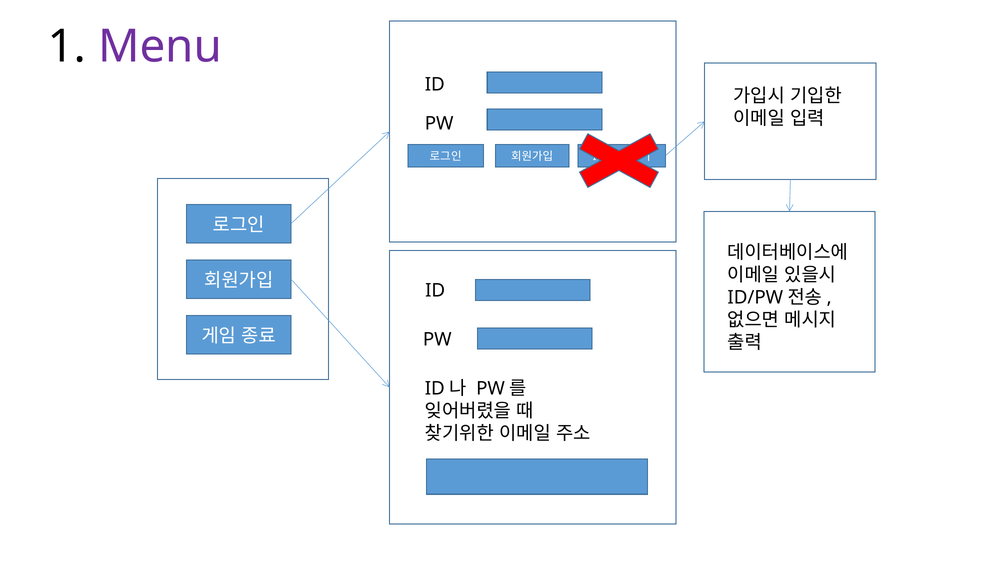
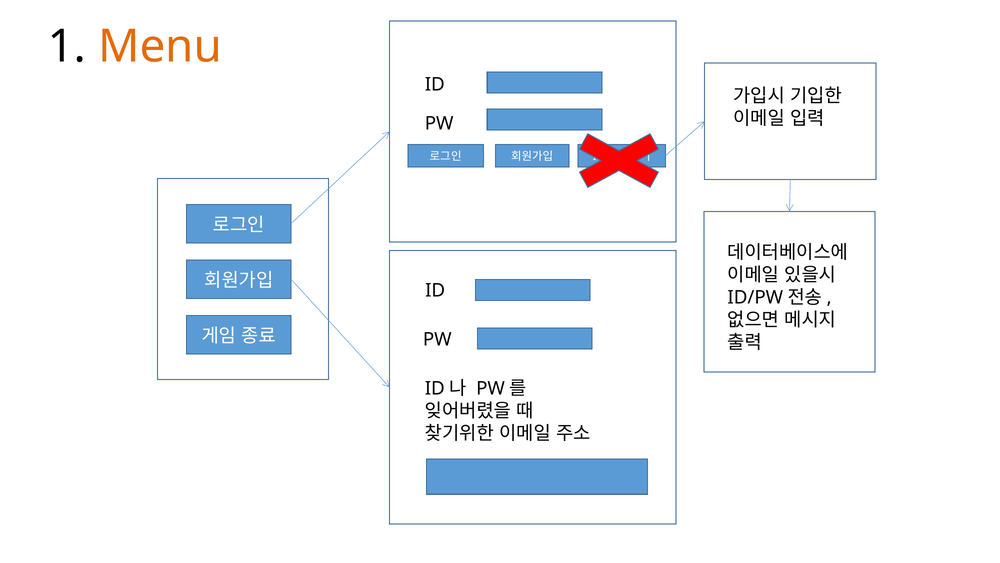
Menu colour: purple -> orange (160, 47)
